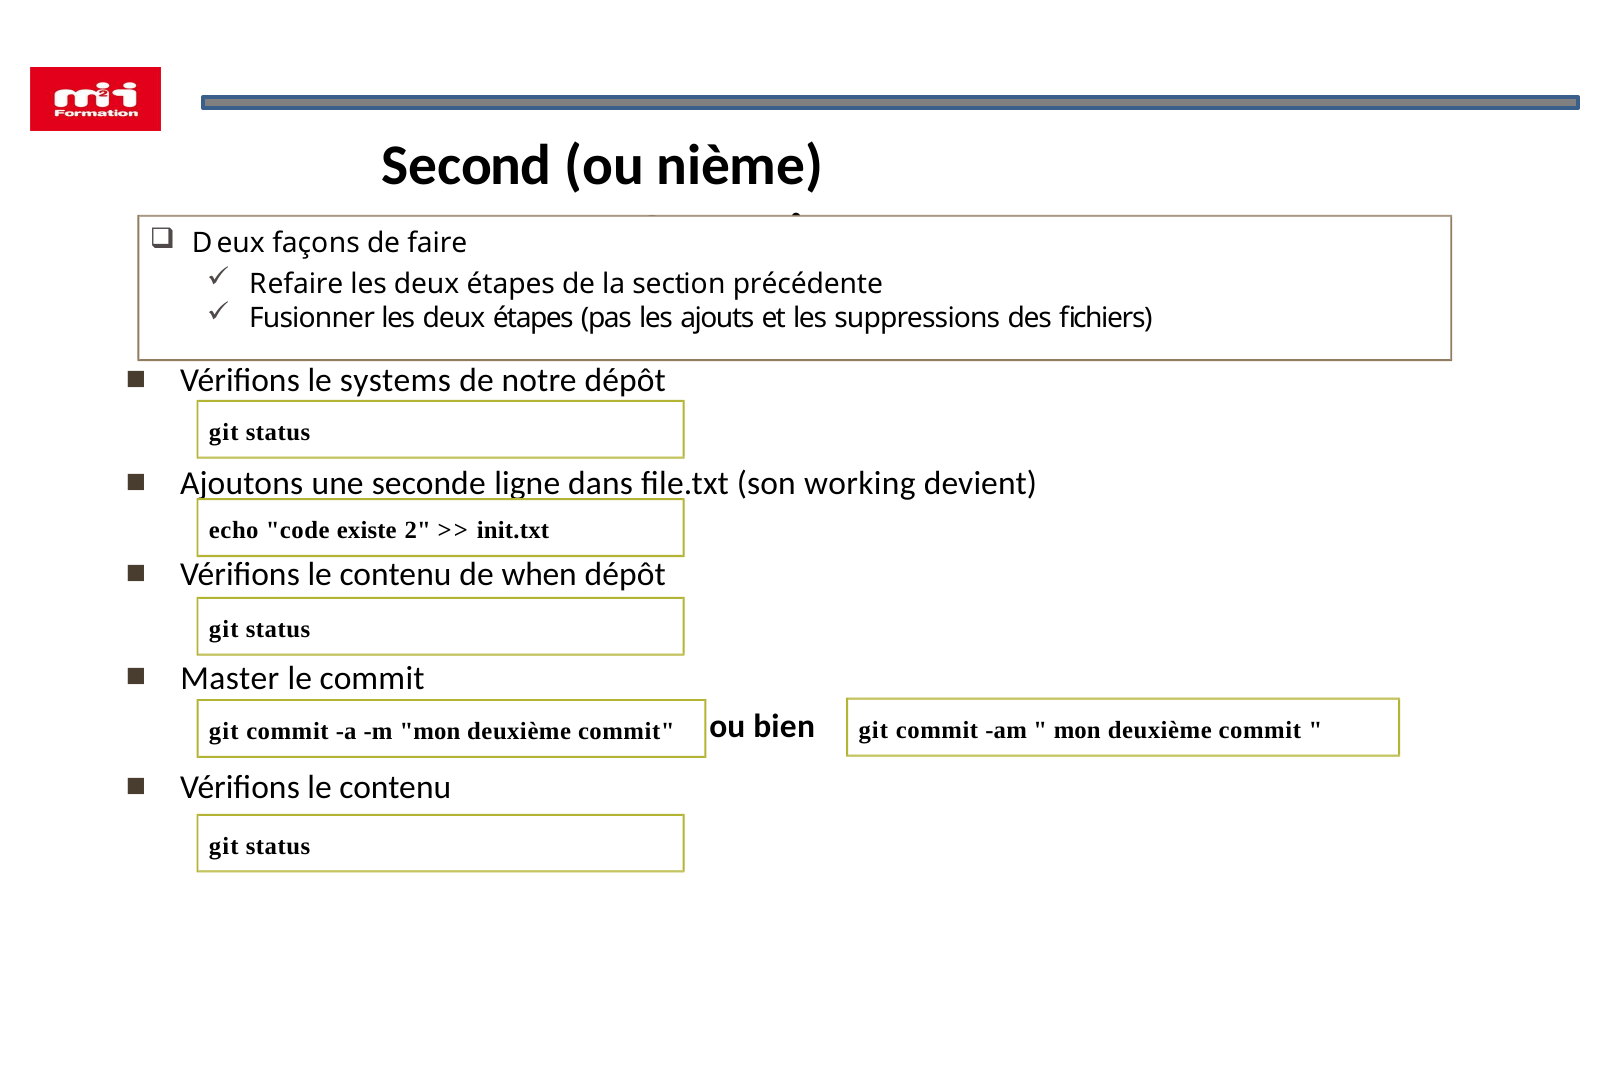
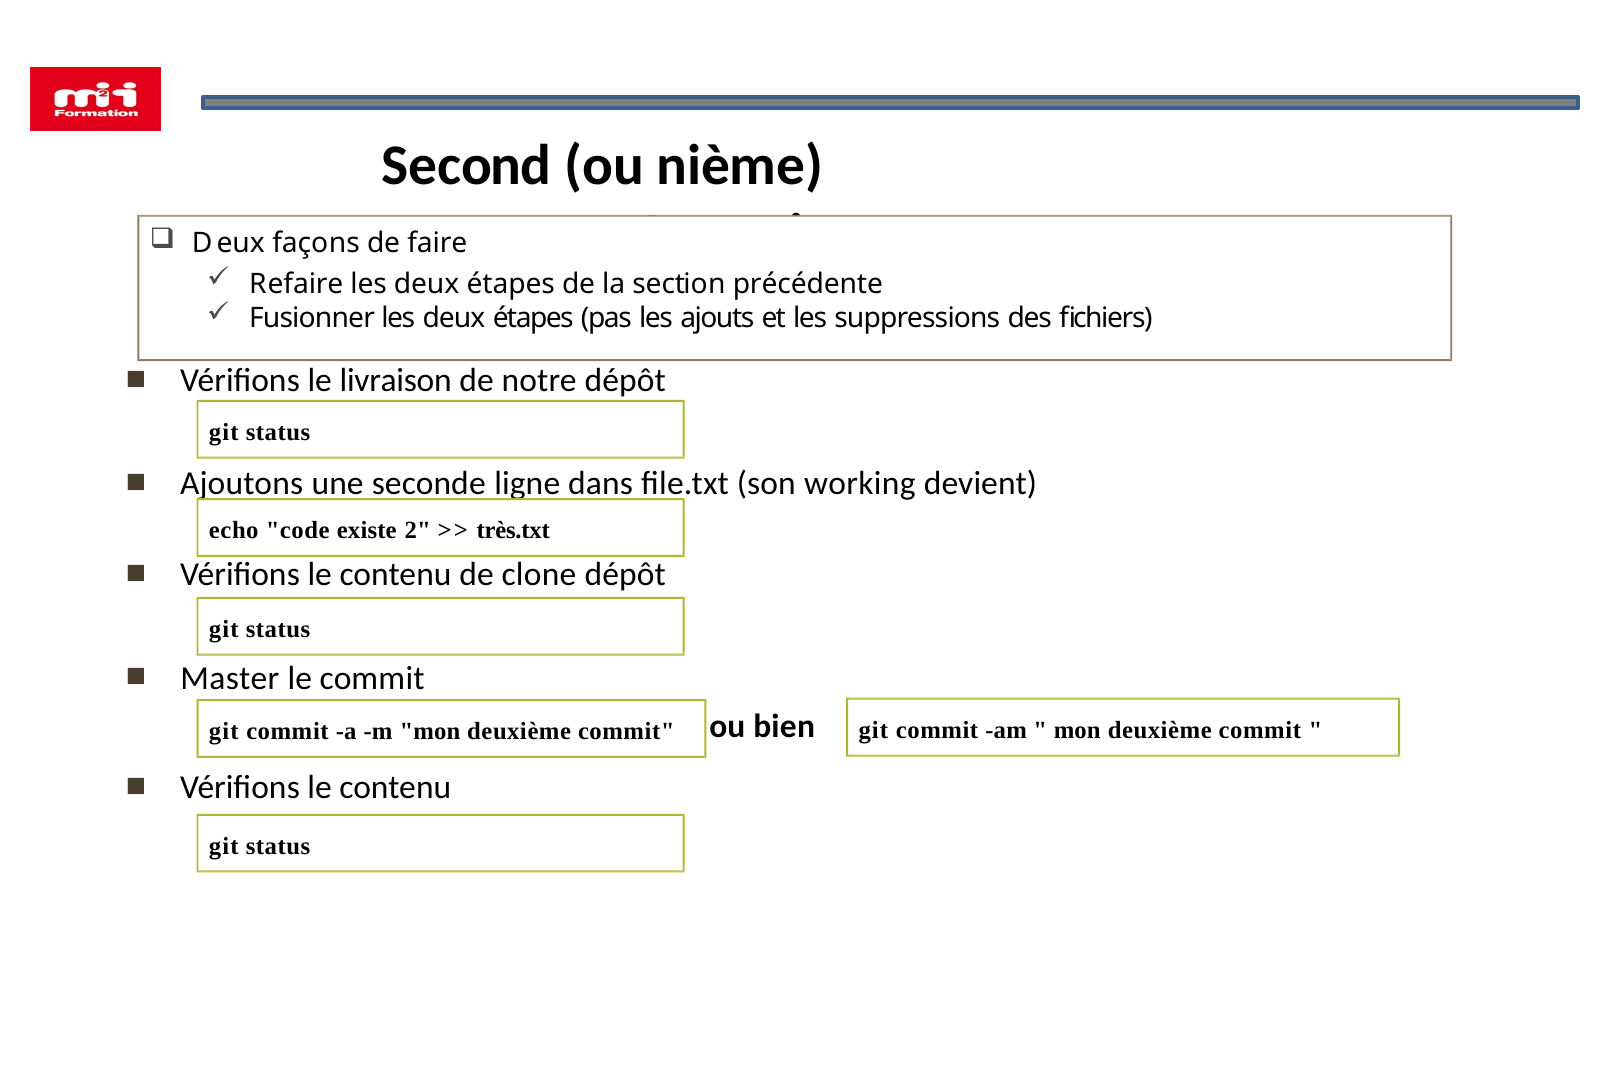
systems: systems -> livraison (396, 380)
init.txt: init.txt -> très.txt (513, 531)
when: when -> clone (539, 575)
